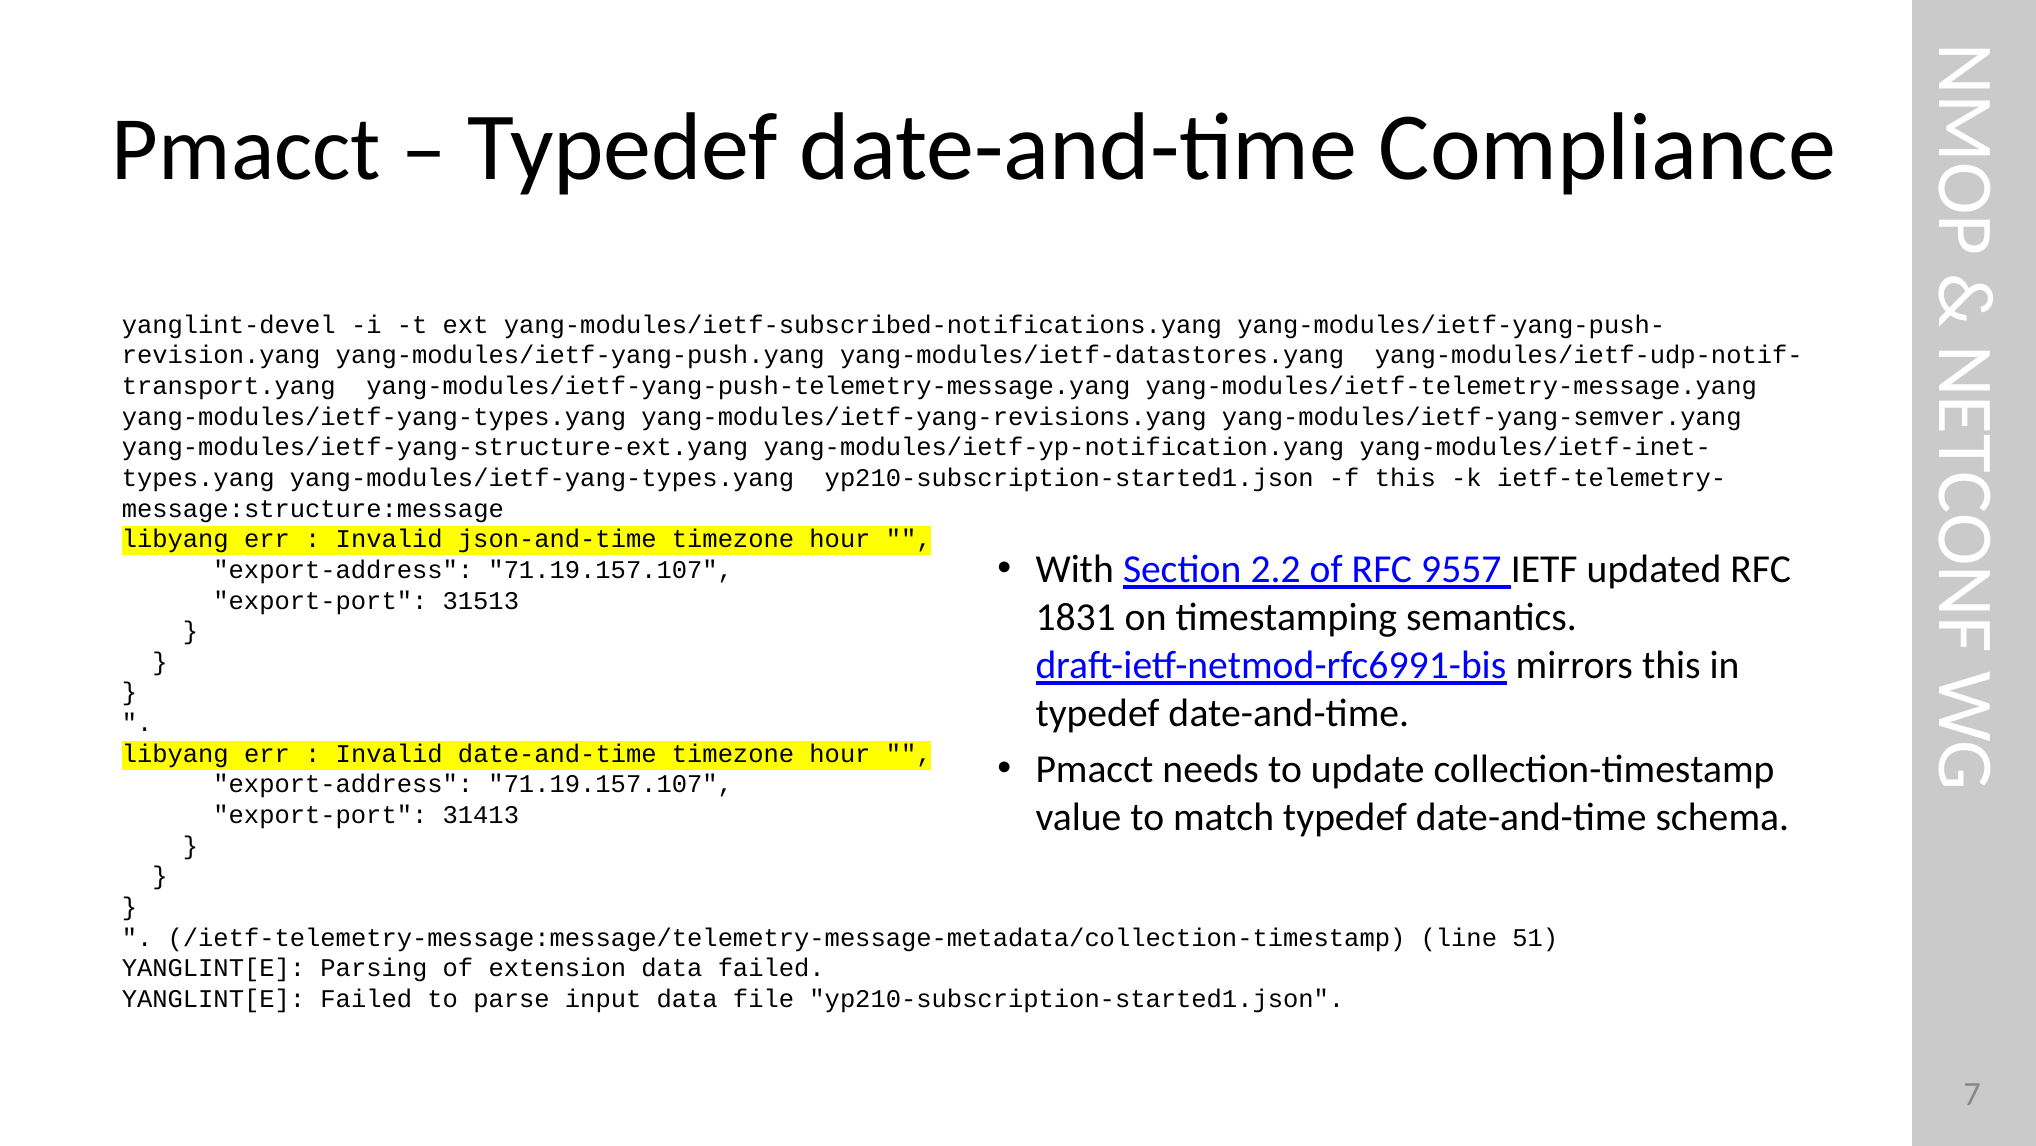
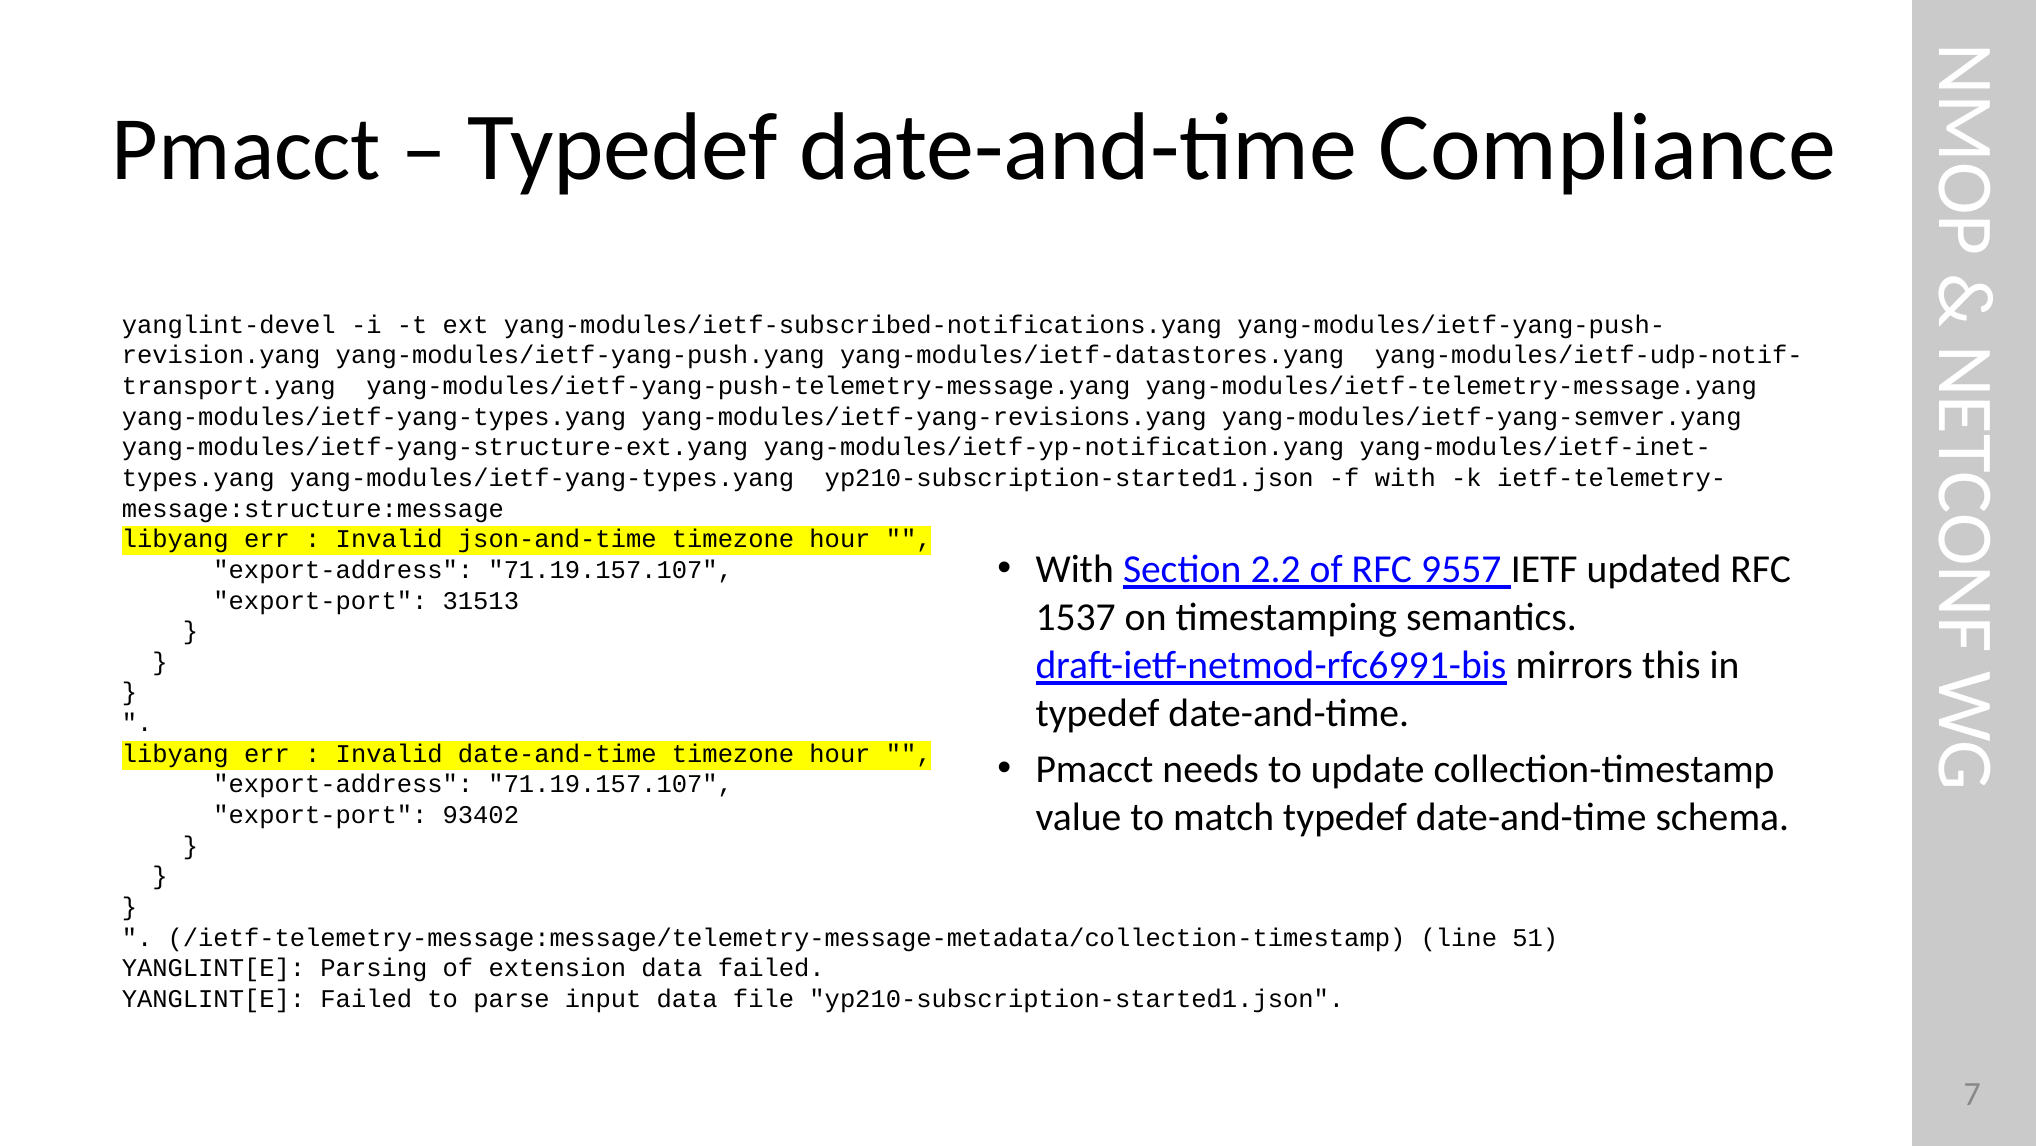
f this: this -> with (1405, 478)
1831: 1831 -> 1537 (1076, 617)
31413: 31413 -> 93402 (481, 815)
